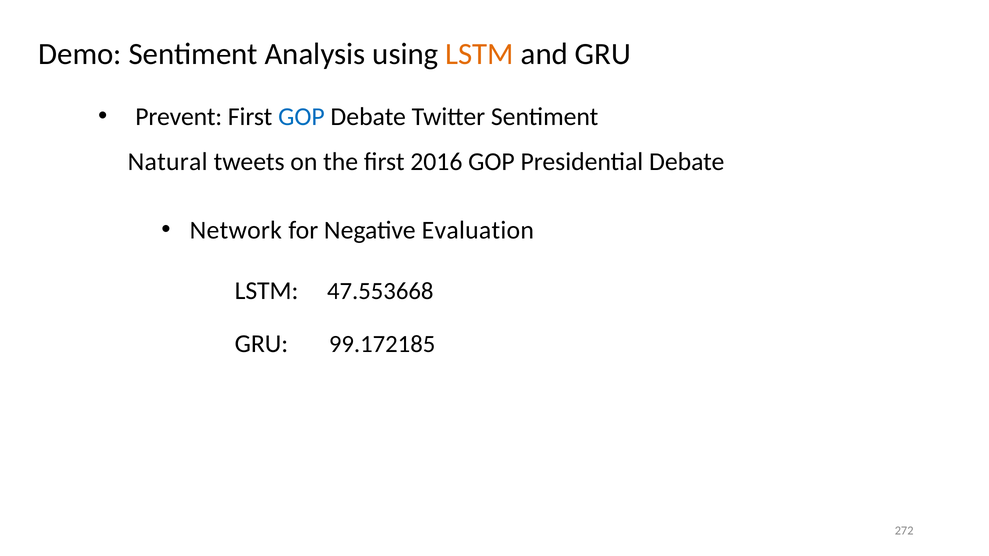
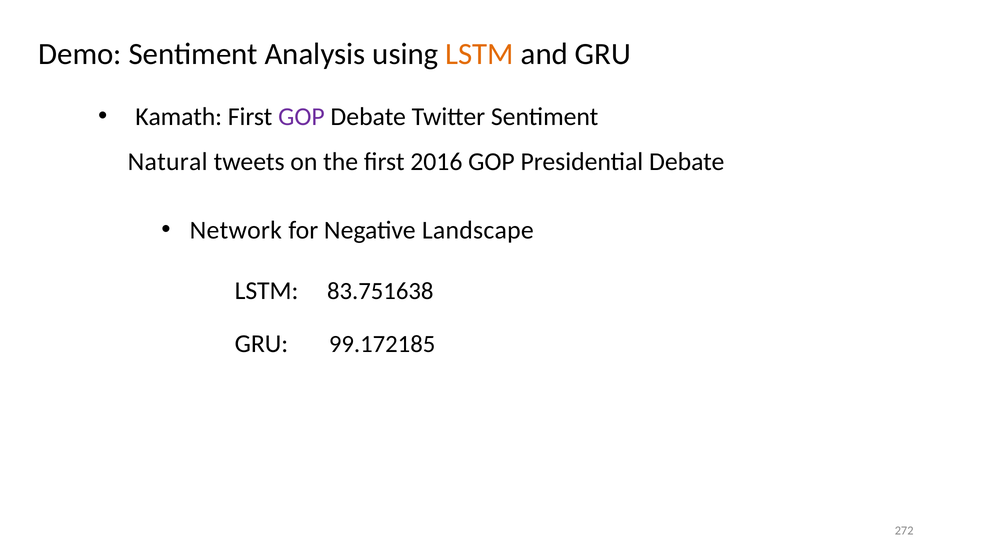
Prevent: Prevent -> Kamath (179, 117)
GOP colour: blue -> purple (301, 117)
Evaluation: Evaluation -> Landscape (478, 230)
47.553668: 47.553668 -> 83.751638 (380, 291)
